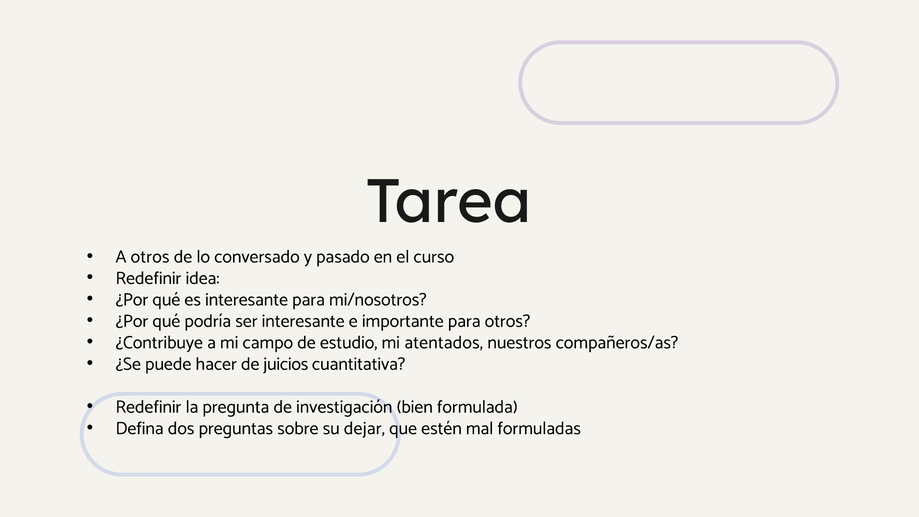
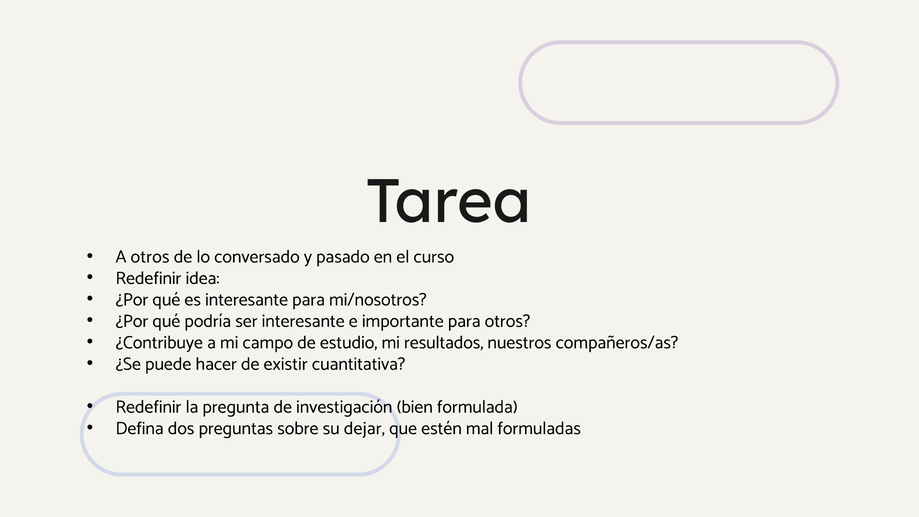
atentados: atentados -> resultados (444, 342)
juicios: juicios -> existir (286, 364)
